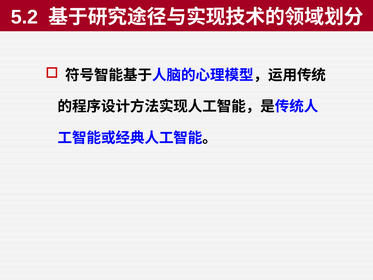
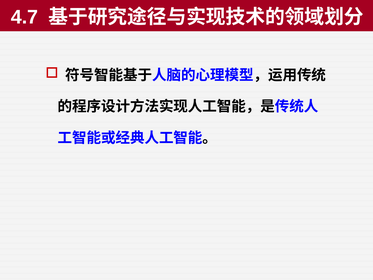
5.2: 5.2 -> 4.7 (25, 17)
